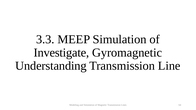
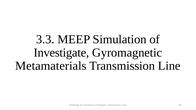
Understanding: Understanding -> Metamaterials (51, 66)
